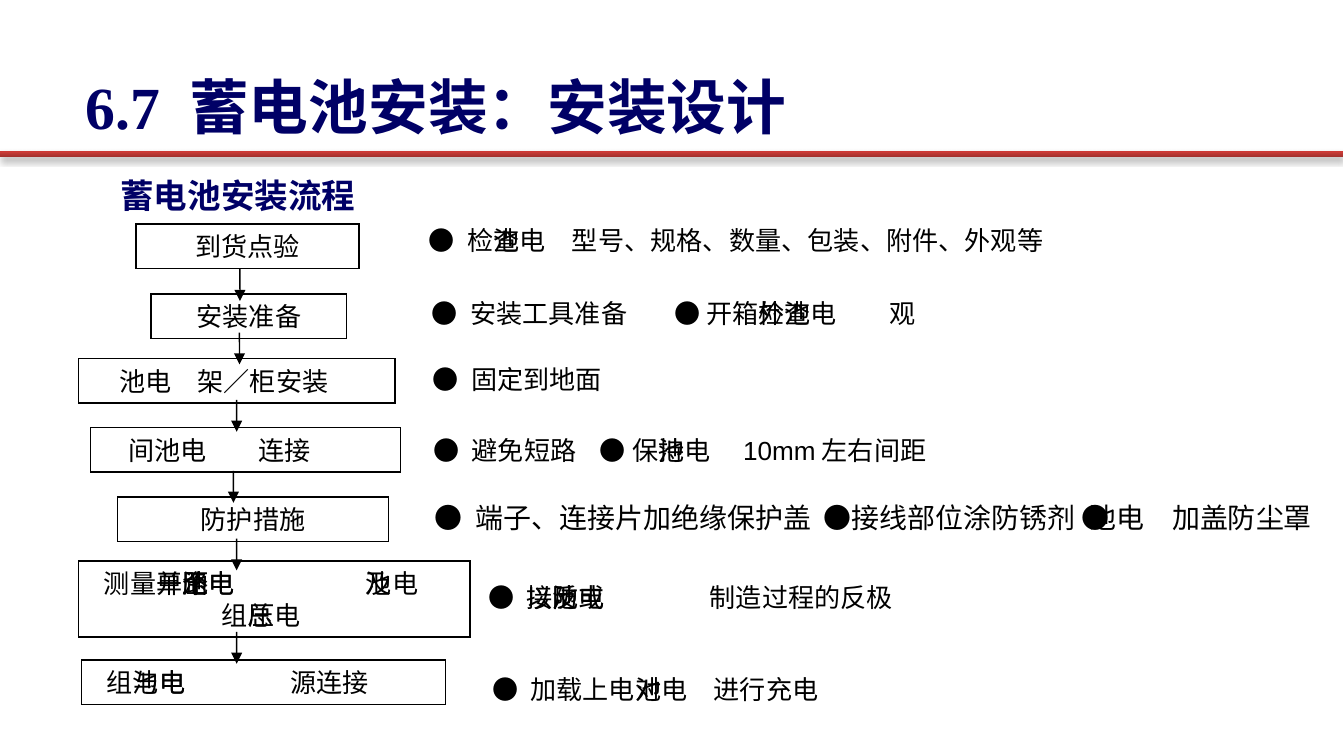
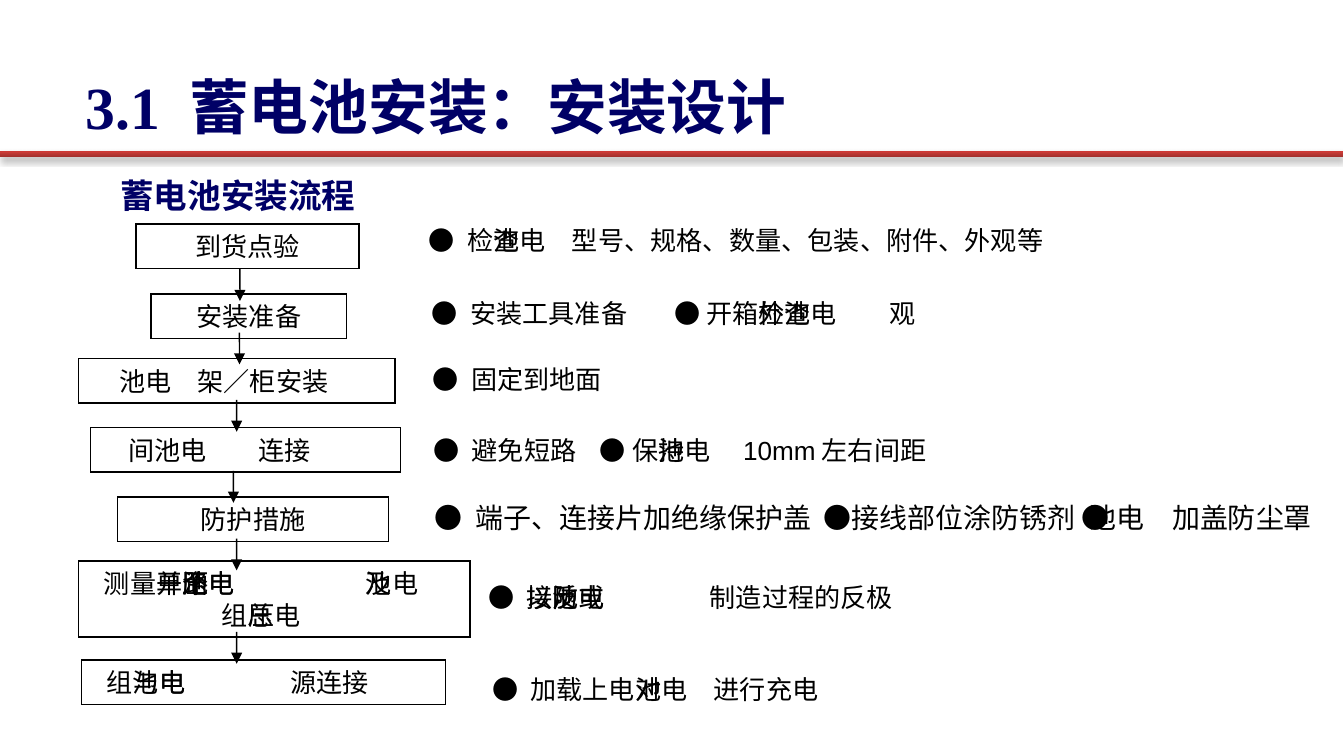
6.7: 6.7 -> 3.1 (123, 110)
